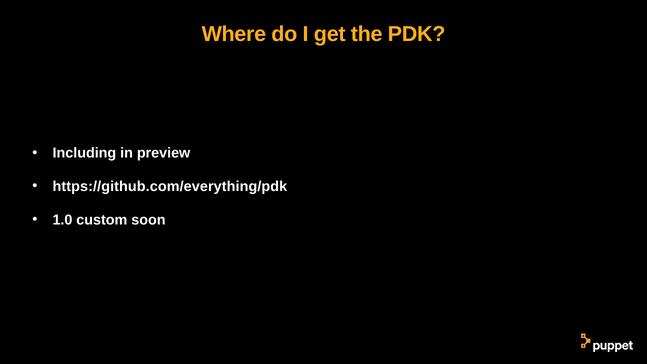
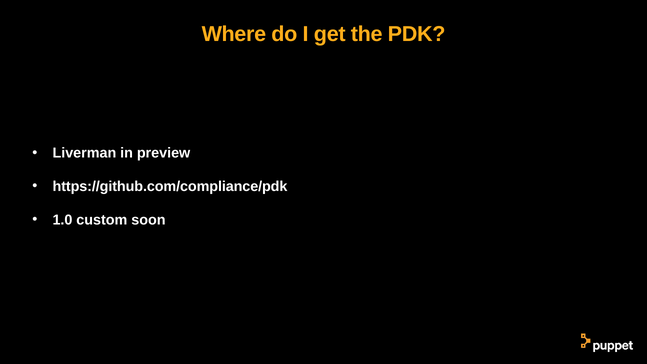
Including: Including -> Liverman (84, 153)
https://github.com/everything/pdk: https://github.com/everything/pdk -> https://github.com/compliance/pdk (170, 187)
